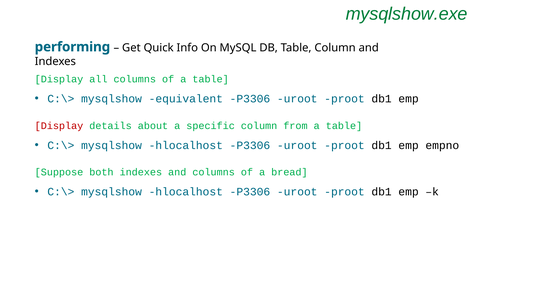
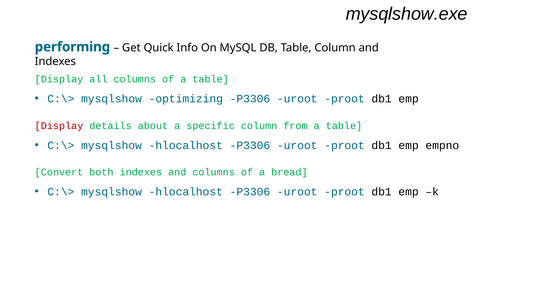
mysqlshow.exe colour: green -> black (407, 14)
equivalent: equivalent -> optimizing (186, 99)
Suppose: Suppose -> Convert (59, 172)
